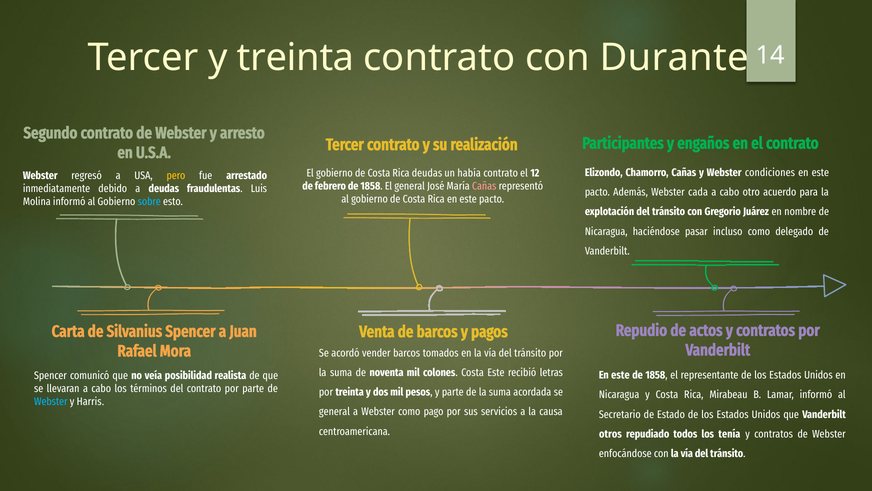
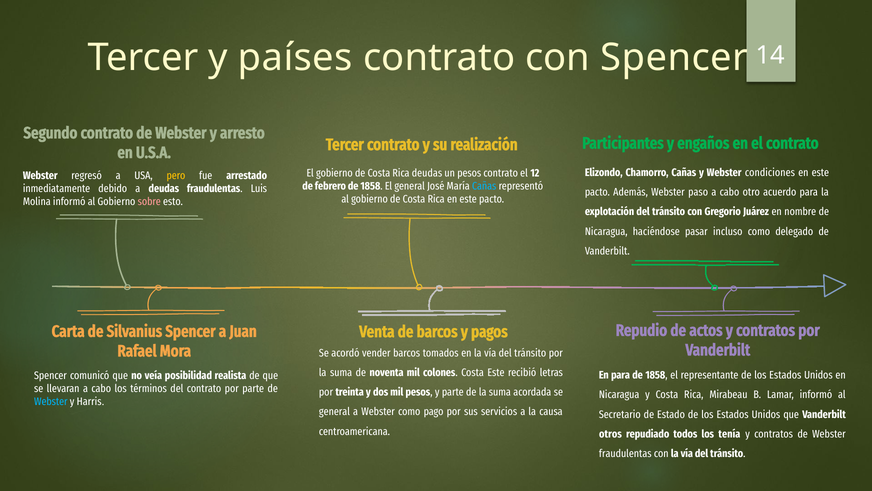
y treinta: treinta -> países (295, 58)
con Durante: Durante -> Spencer (674, 58)
un había: había -> pesos (469, 173)
Cañas colour: pink -> light blue (484, 186)
cada: cada -> paso (698, 192)
sobre colour: light blue -> pink (149, 201)
este: este -> para (621, 375)
enfocándose: enfocándose -> fraudulentas (625, 453)
